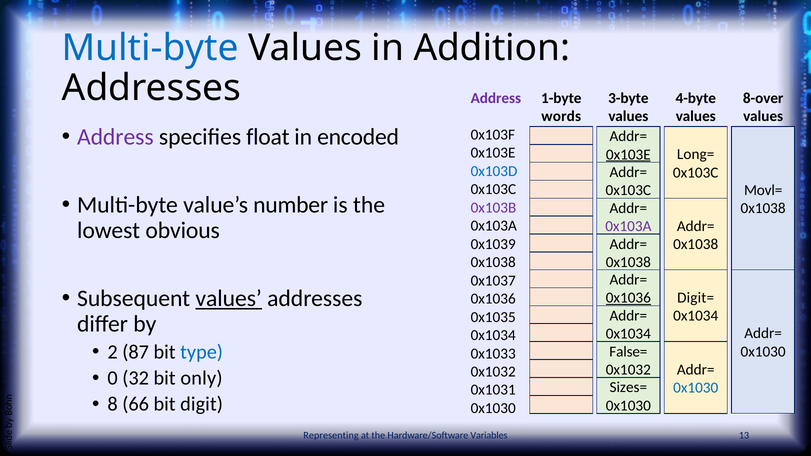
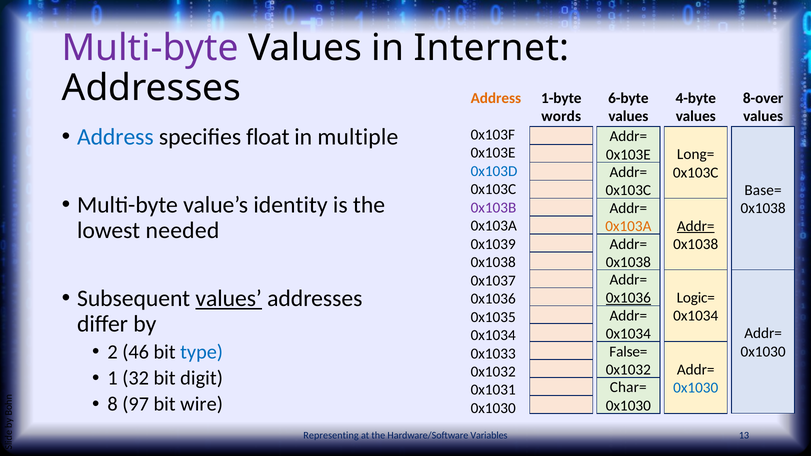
Multi-byte colour: blue -> purple (150, 48)
Addition: Addition -> Internet (492, 48)
Address colour: purple -> orange (496, 98)
3-byte: 3-byte -> 6-byte (628, 98)
Address colour: purple -> blue (115, 137)
encoded: encoded -> multiple (358, 137)
0x103E underline: present -> none (628, 155)
Movl=: Movl= -> Base= (763, 190)
number: number -> identity (291, 205)
Addr= underline: none -> present (696, 226)
0x103A colour: purple -> orange (628, 226)
obvious: obvious -> needed (182, 231)
Digit=: Digit= -> Logic= (696, 298)
87: 87 -> 46 (136, 352)
0: 0 -> 1 (113, 378)
only: only -> digit (202, 378)
Sizes=: Sizes= -> Char= (628, 388)
66: 66 -> 97 (136, 404)
digit: digit -> wire (202, 404)
